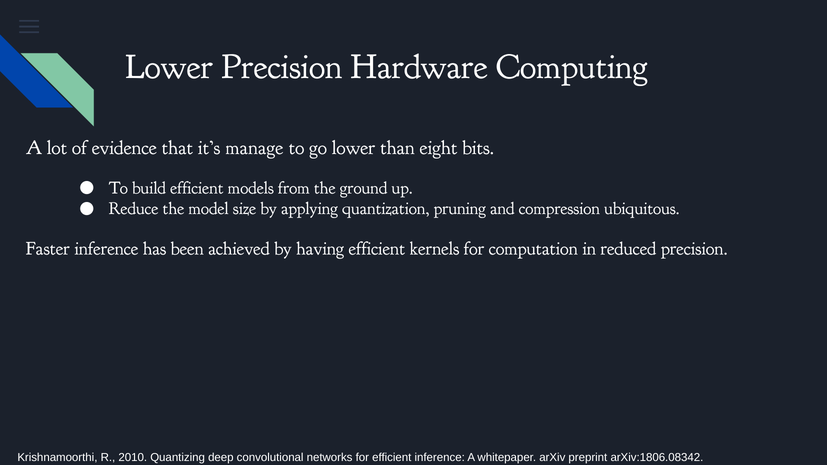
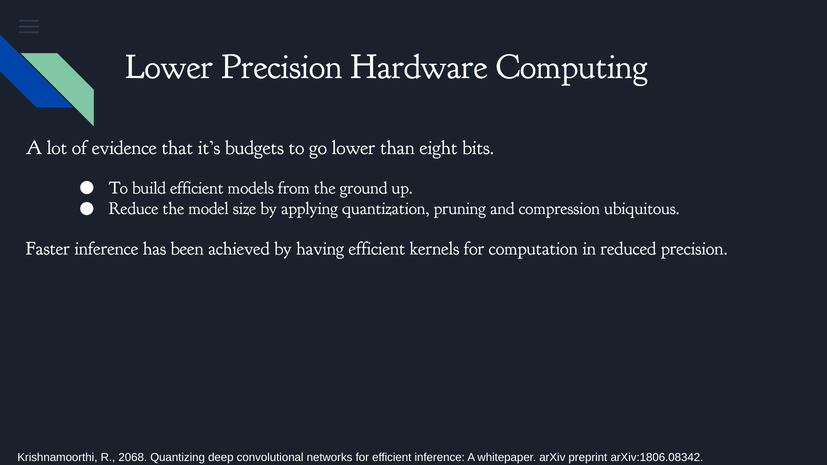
manage: manage -> budgets (254, 148)
2010: 2010 -> 2068 (133, 458)
